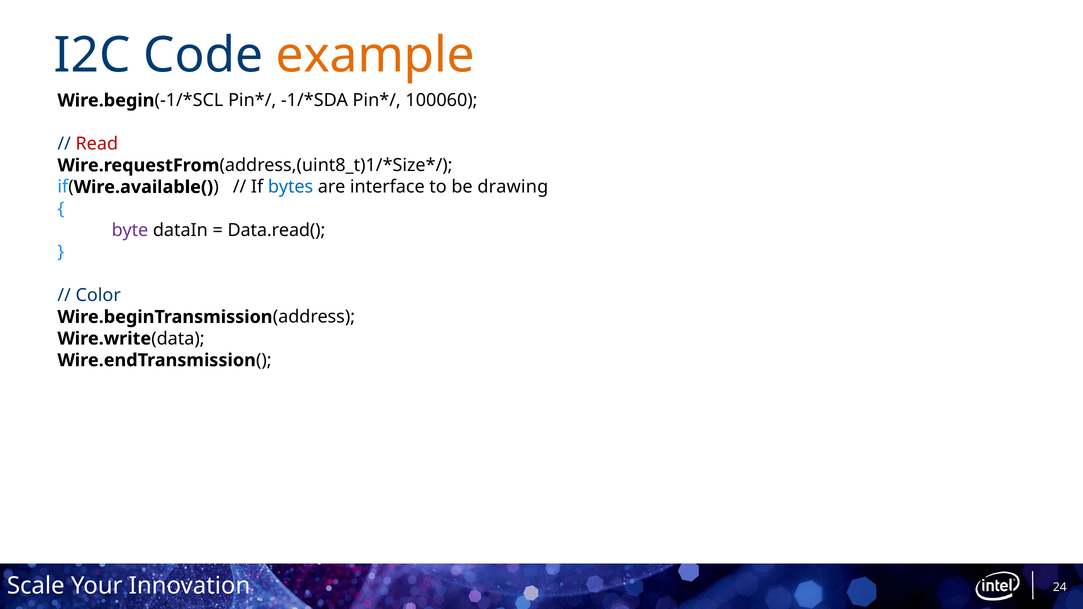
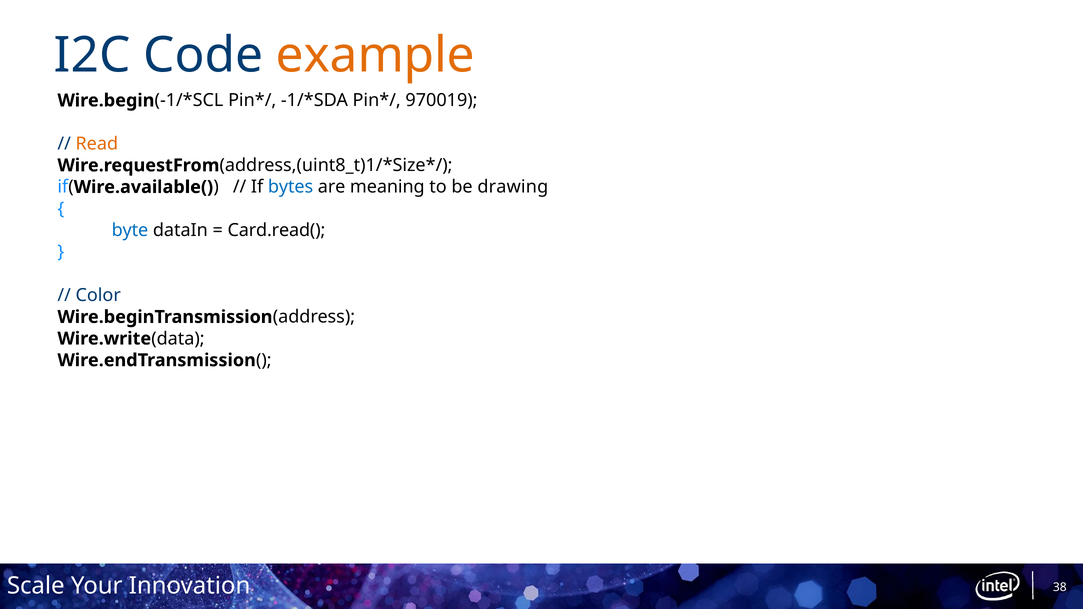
100060: 100060 -> 970019 (442, 100)
Read colour: red -> orange (97, 144)
interface: interface -> meaning (387, 187)
byte colour: purple -> blue (130, 230)
Data.read(: Data.read( -> Card.read( (276, 230)
24: 24 -> 38 (1060, 587)
